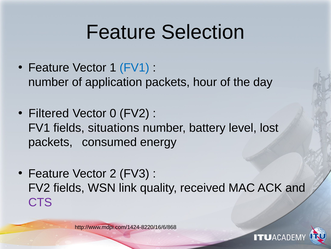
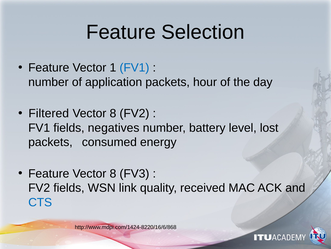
0: 0 -> 8 (113, 113)
situations: situations -> negatives (114, 127)
Feature Vector 2: 2 -> 8 (113, 173)
CTS colour: purple -> blue (40, 202)
